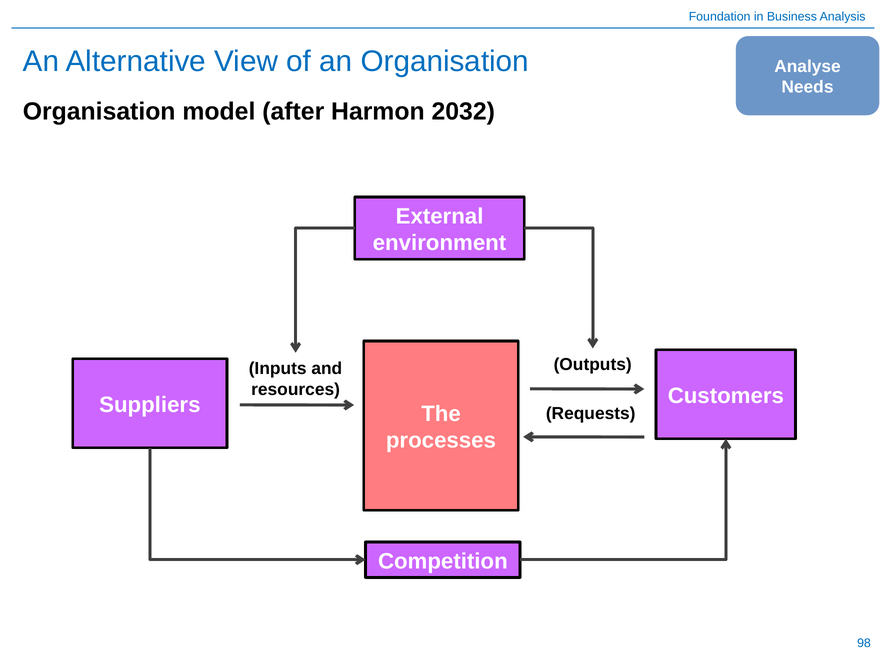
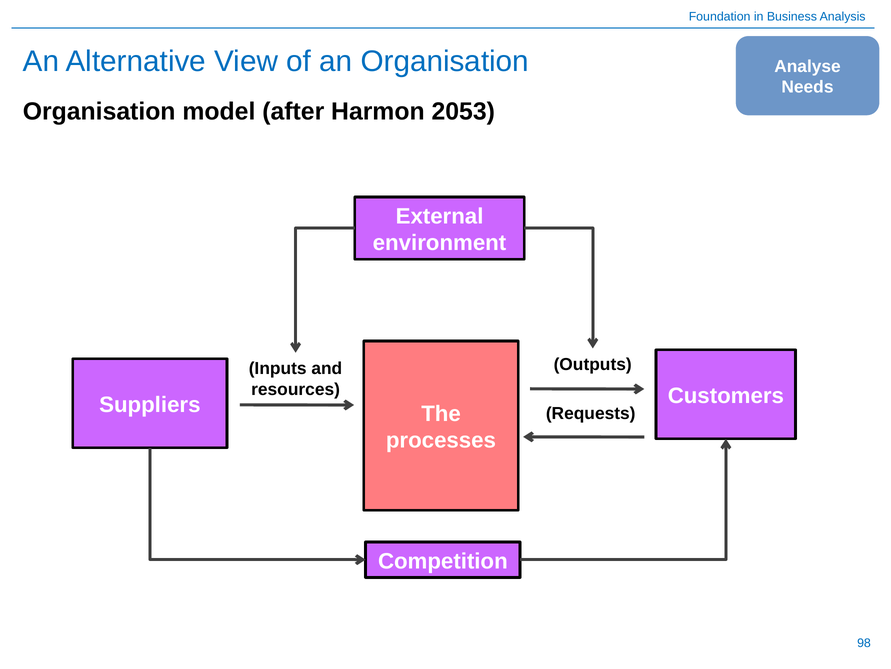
2032: 2032 -> 2053 (463, 112)
